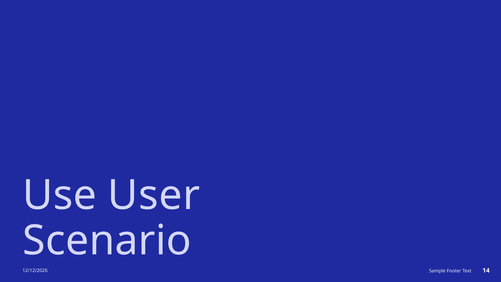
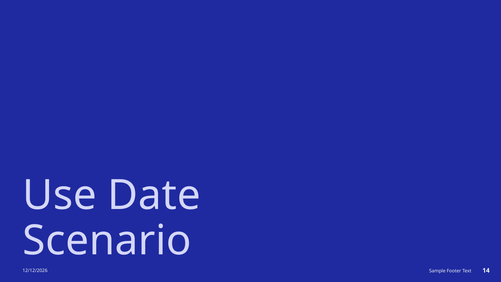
User: User -> Date (154, 195)
